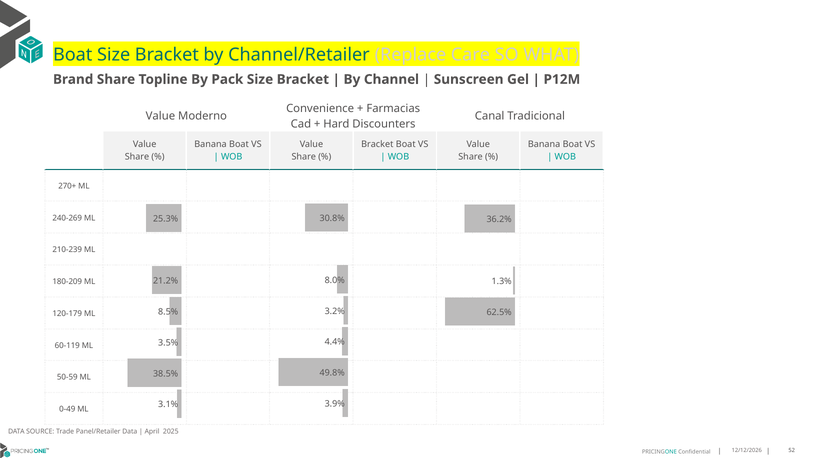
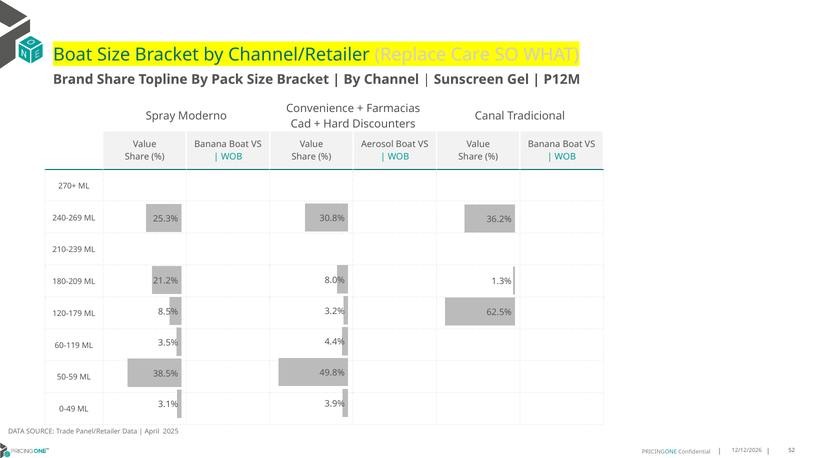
Value: Value -> Spray (160, 116)
Bracket: Bracket -> Aerosol (377, 144)
